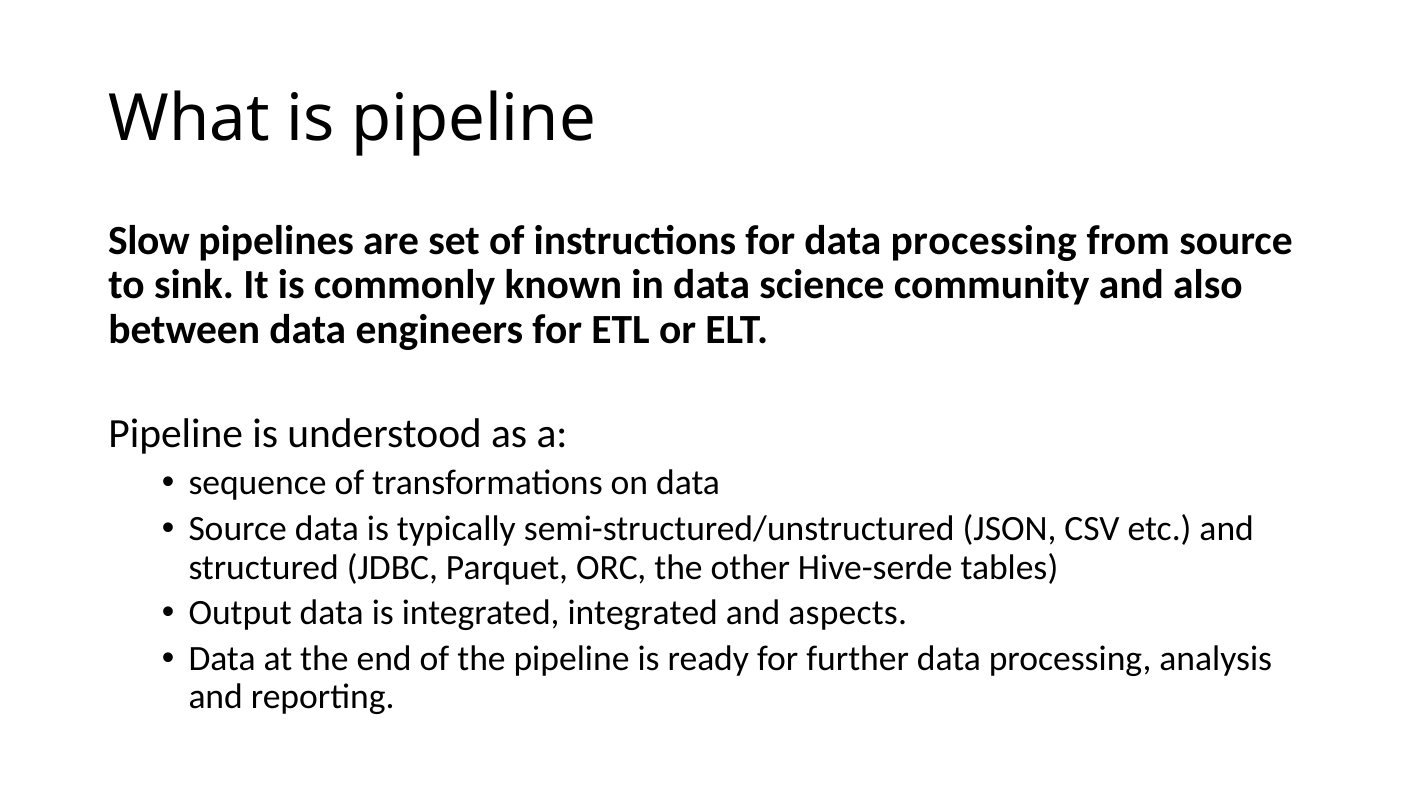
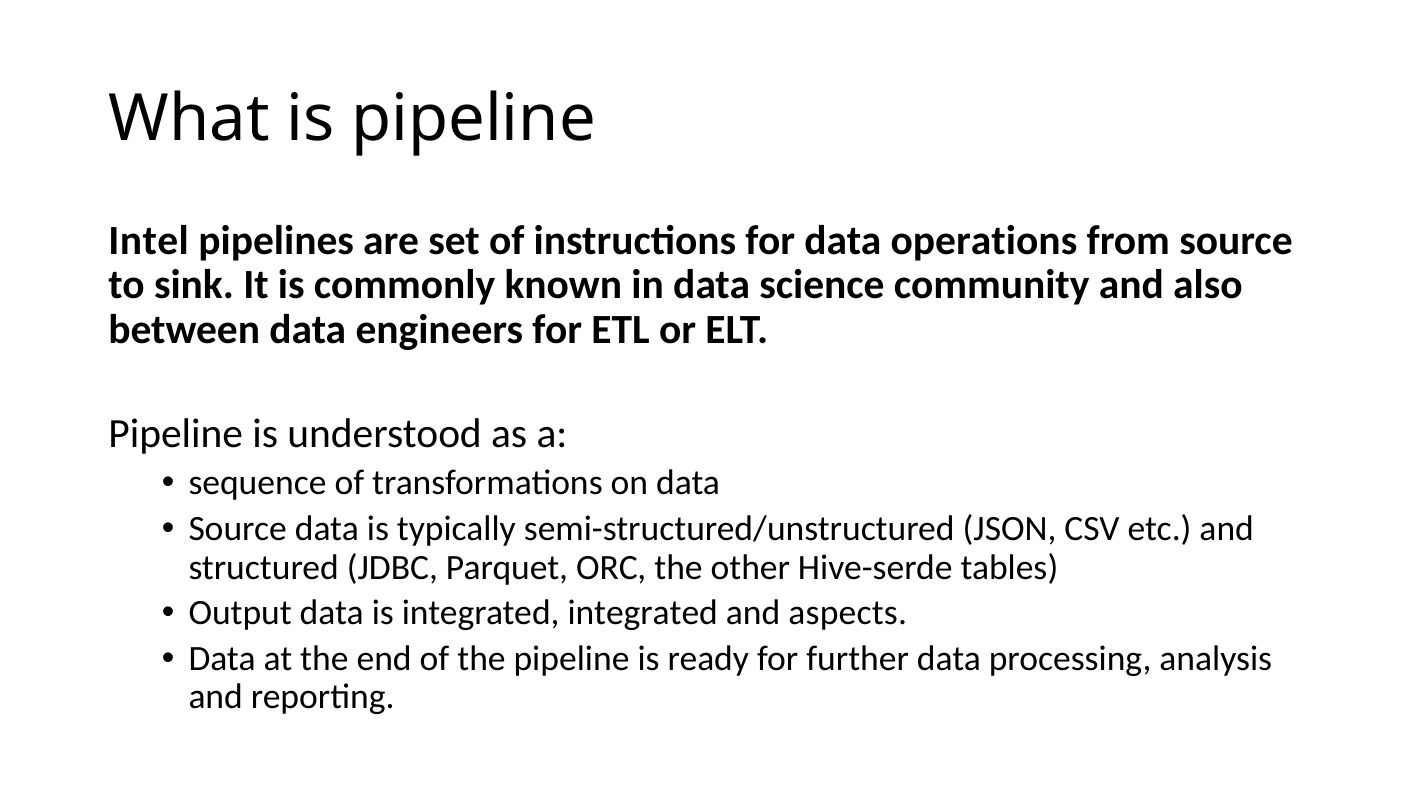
Slow: Slow -> Intel (149, 241)
for data processing: processing -> operations (984, 241)
